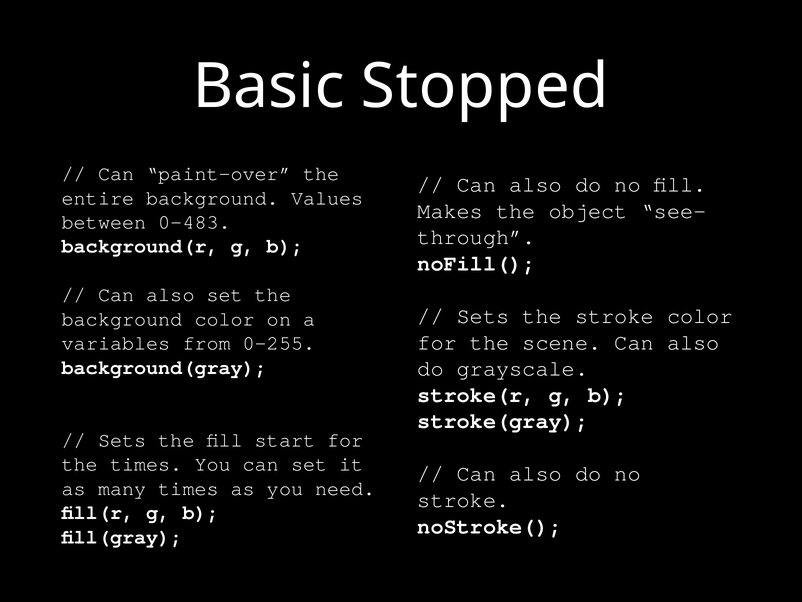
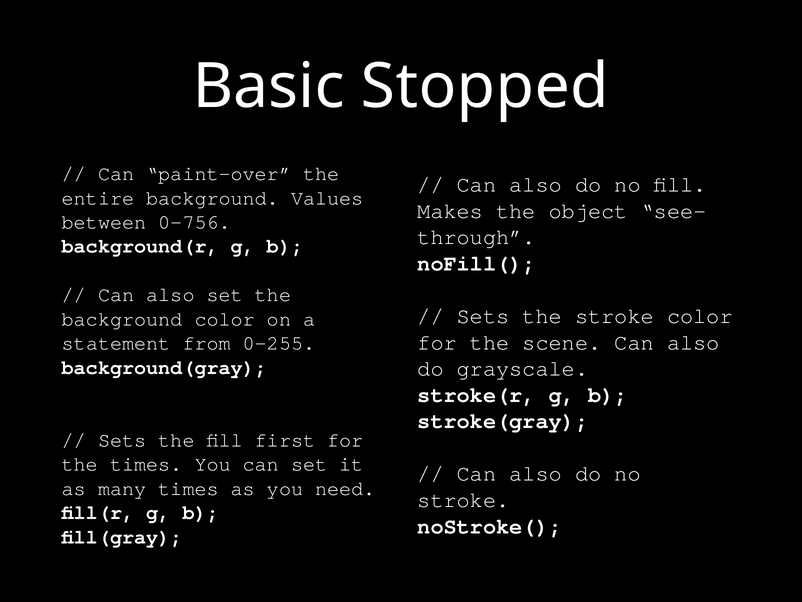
0-483: 0-483 -> 0-756 (195, 222)
variables: variables -> statement (116, 343)
start: start -> first (285, 440)
